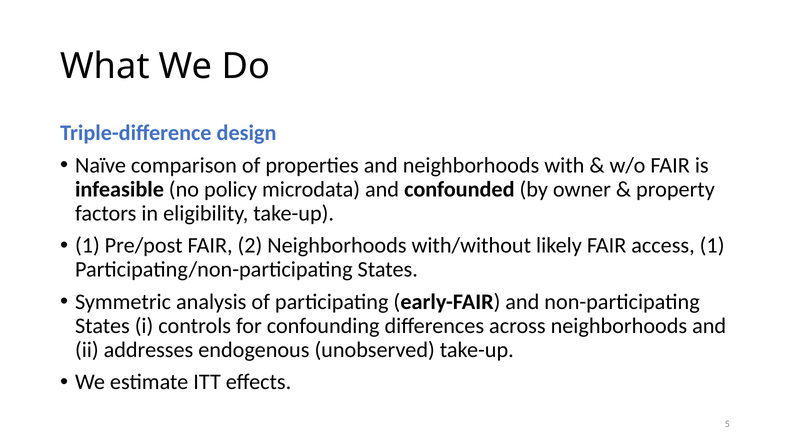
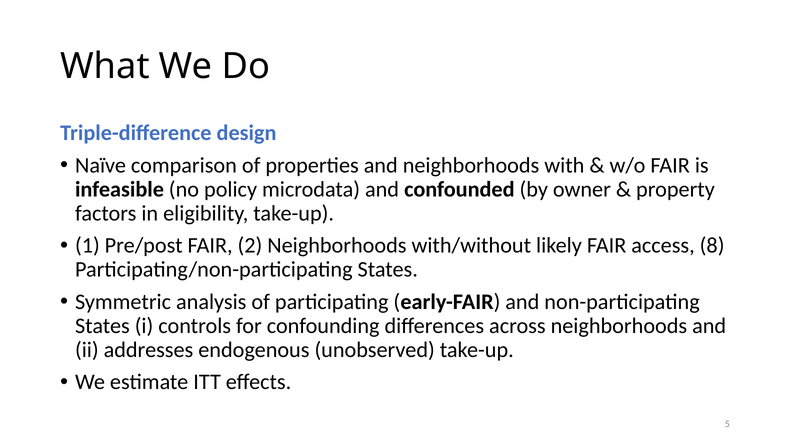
access 1: 1 -> 8 (712, 246)
